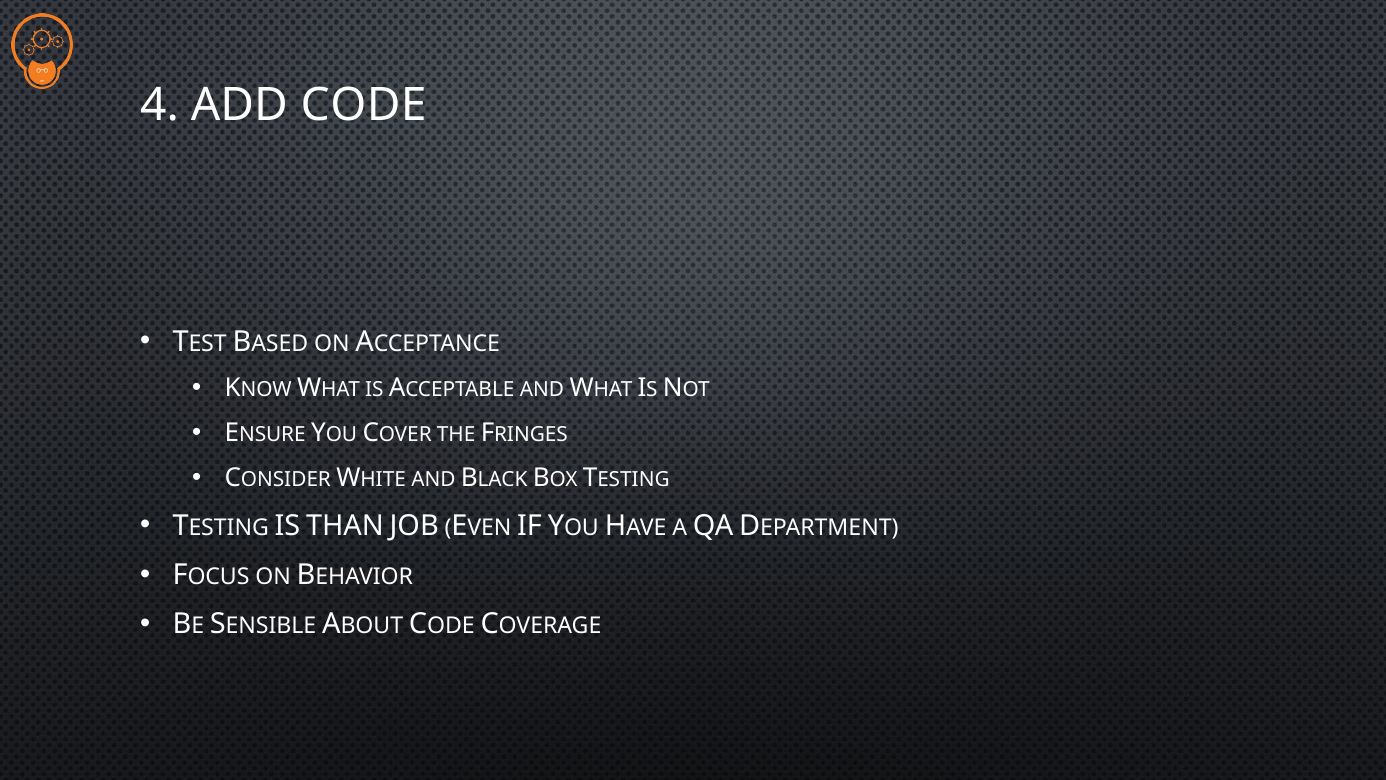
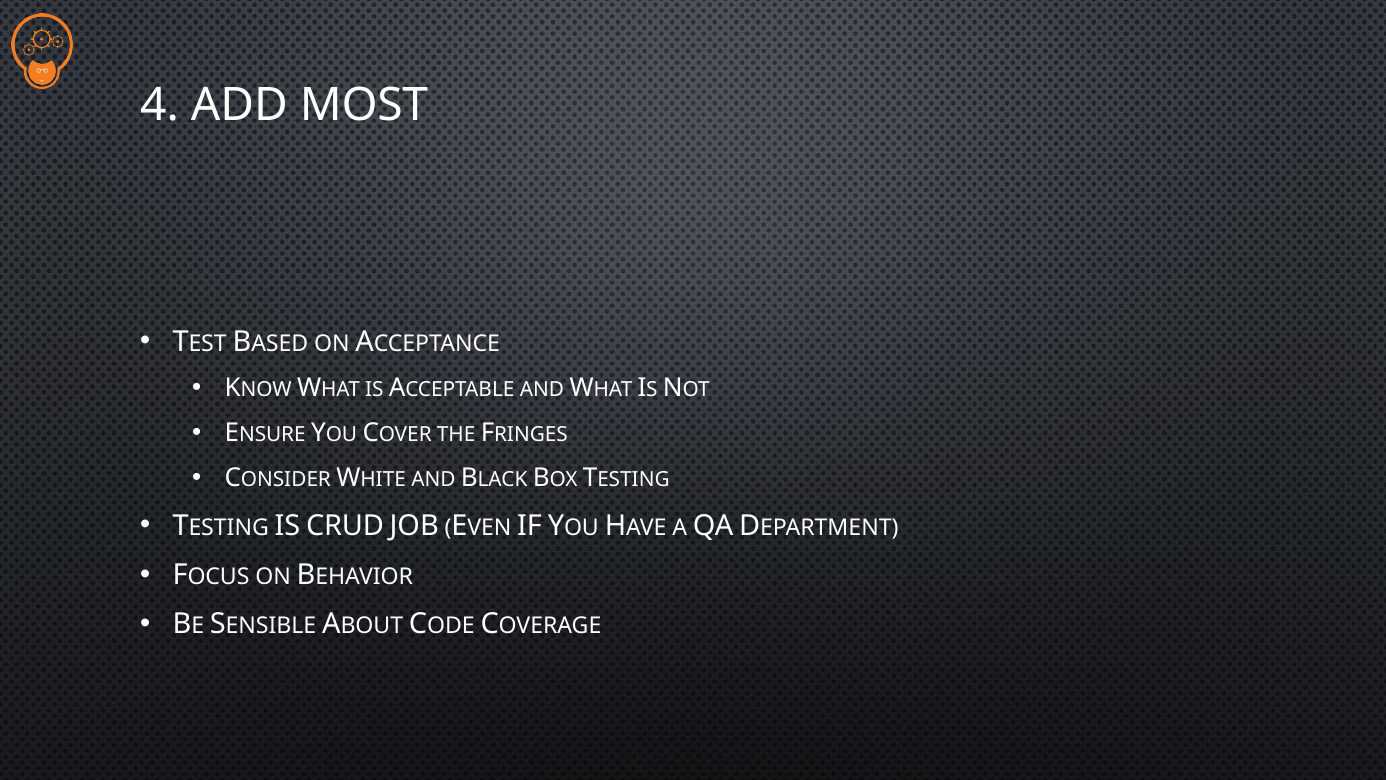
CODE: CODE -> MOST (364, 105)
THAN: THAN -> CRUD (345, 526)
